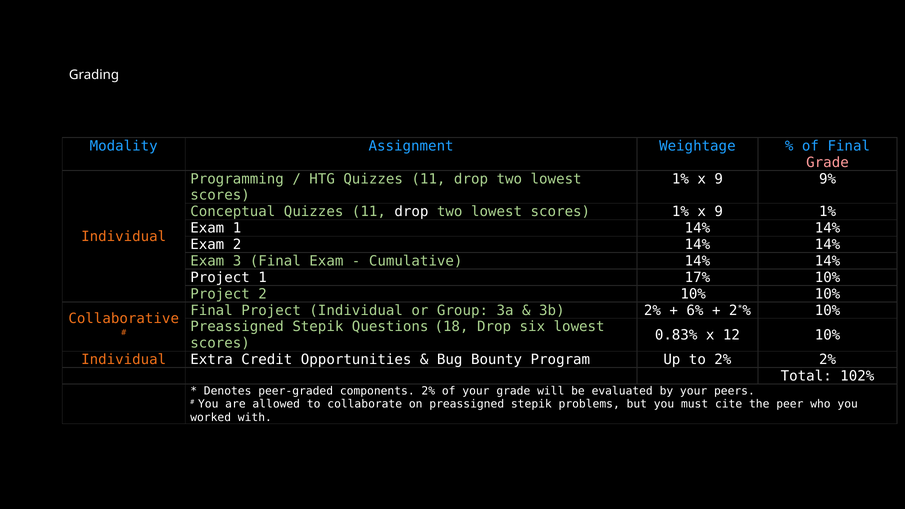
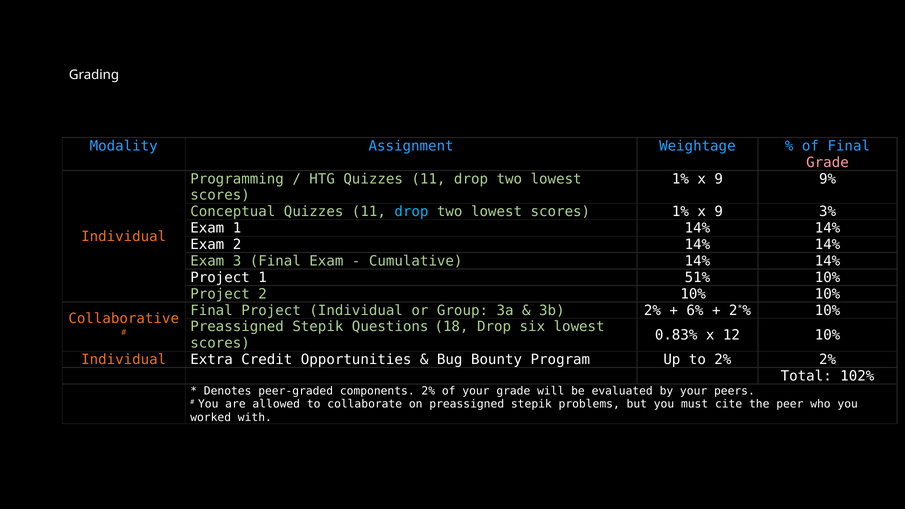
drop colour: white -> light blue (411, 212)
9 1%: 1% -> 3% (828, 212)
17%: 17% -> 51% (697, 278)
